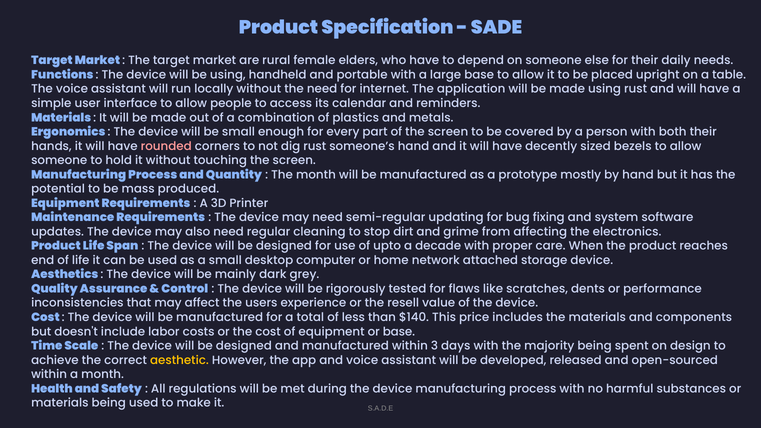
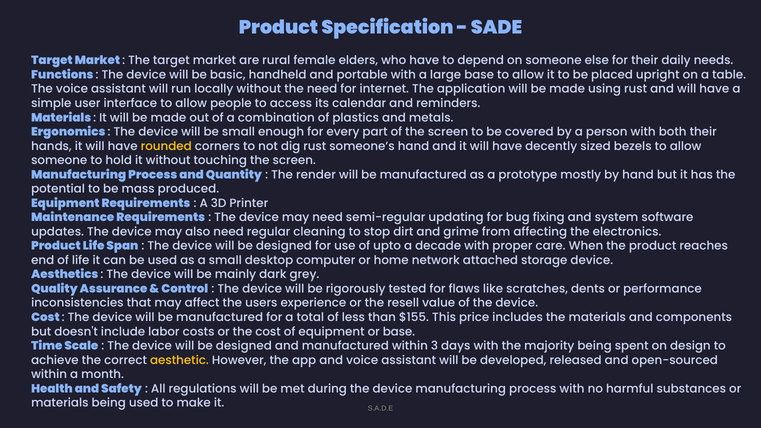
be using: using -> basic (228, 75)
rounded colour: pink -> yellow (166, 146)
The month: month -> render (316, 175)
$140: $140 -> $155 (414, 317)
